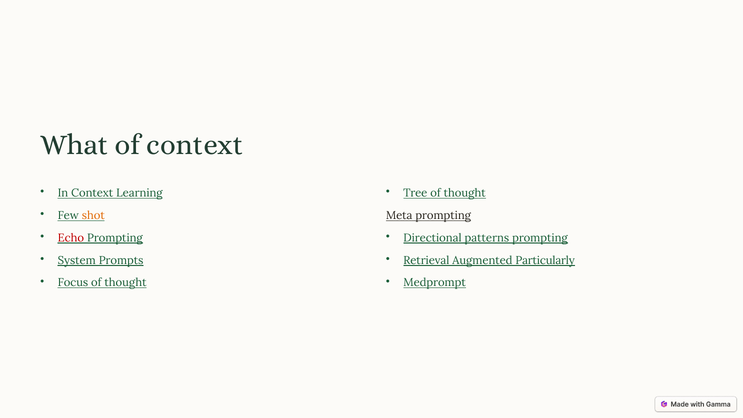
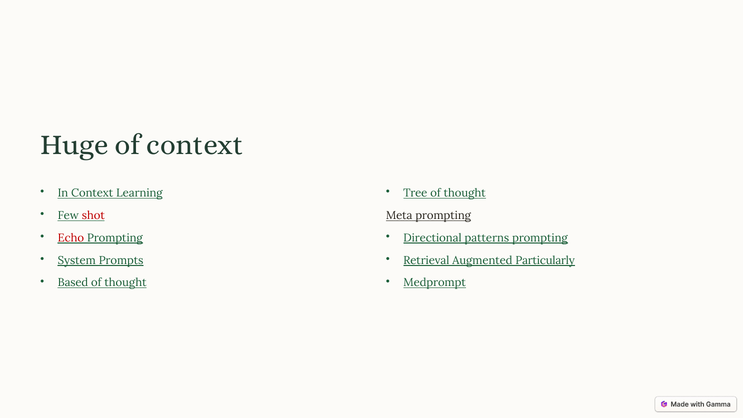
What: What -> Huge (74, 145)
shot colour: orange -> red (93, 215)
Focus: Focus -> Based (73, 283)
